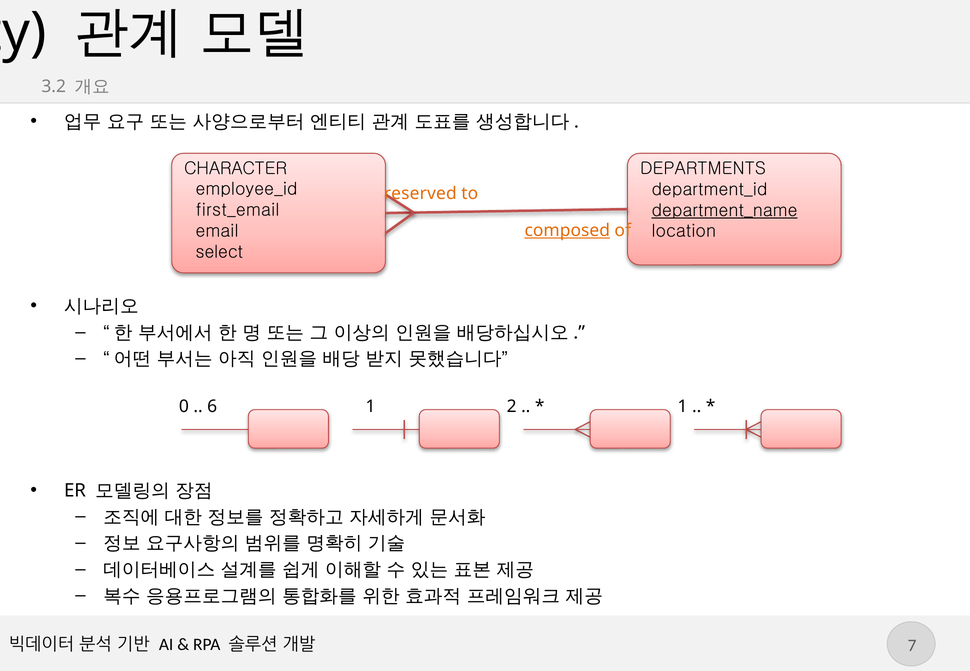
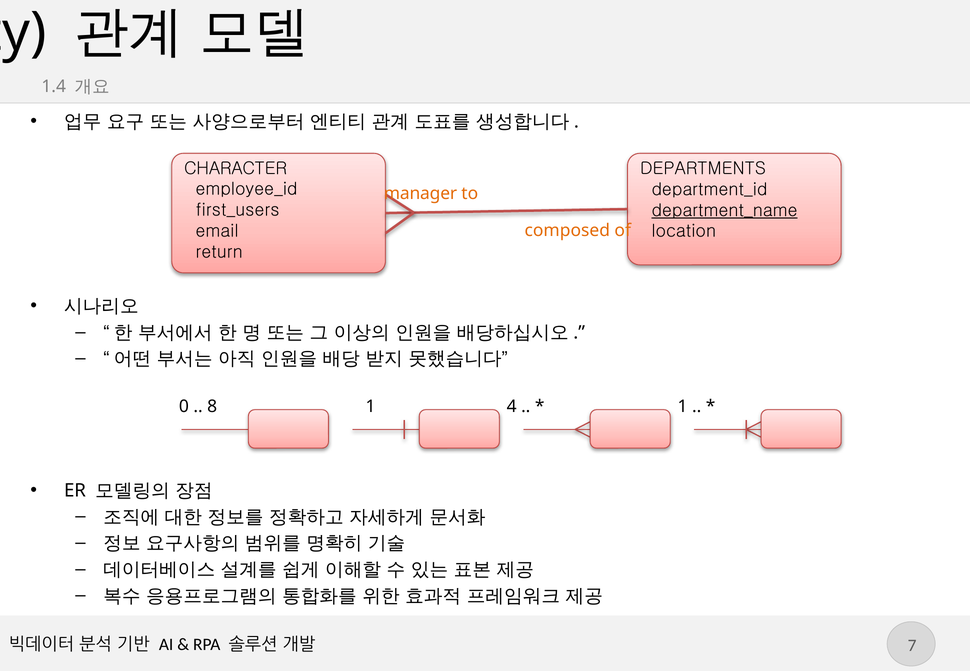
3.2: 3.2 -> 1.4 (54, 87)
reserved: reserved -> manager (420, 194)
first_email: first_email -> first_users (238, 210)
composed underline: present -> none (567, 231)
select: select -> return (219, 252)
6: 6 -> 8 (212, 407)
2: 2 -> 4 (512, 407)
